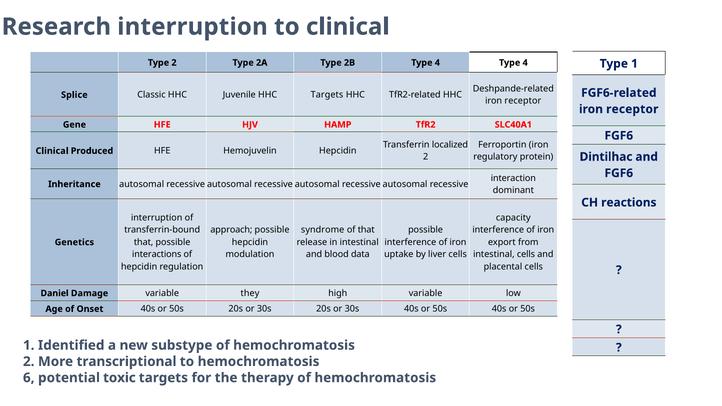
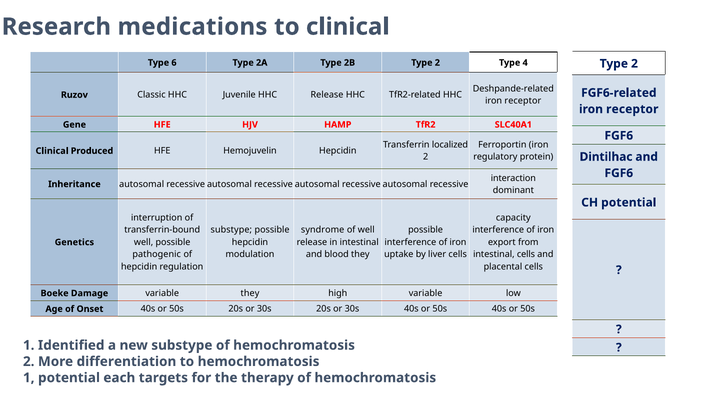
Research interruption: interruption -> medications (192, 27)
Type 2: 2 -> 6 (174, 63)
2B Type 4: 4 -> 2 (437, 63)
1: 1 -> 2 (635, 64)
Splice: Splice -> Ruzov (74, 95)
HHC Targets: Targets -> Release (327, 95)
CH reactions: reactions -> potential (629, 203)
approach: approach -> substype (231, 230)
of that: that -> well (366, 230)
that: that -> well (144, 242)
interactions: interactions -> pathogenic (157, 255)
blood data: data -> they (360, 255)
Daniel: Daniel -> Boeke (55, 293)
transcriptional: transcriptional -> differentiation (126, 362)
6: 6 -> 1 (29, 378)
toxic: toxic -> each (119, 378)
